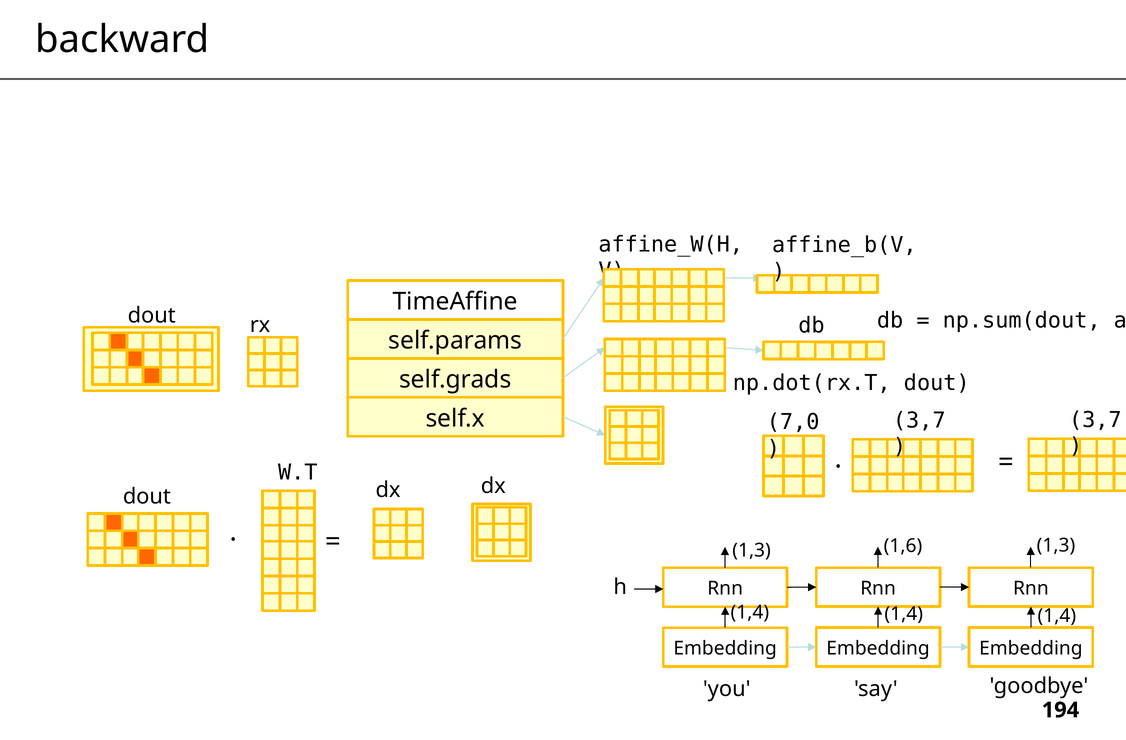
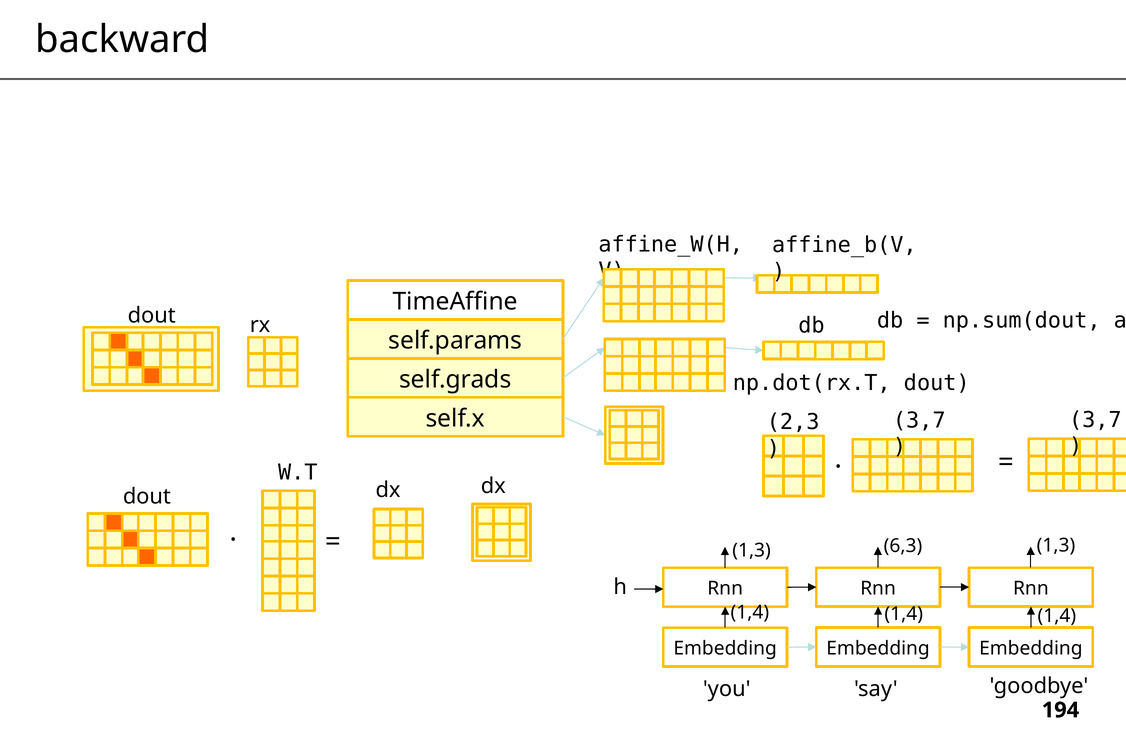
7,0: 7,0 -> 2,3 (793, 422)
1,6: 1,6 -> 6,3 (903, 546)
